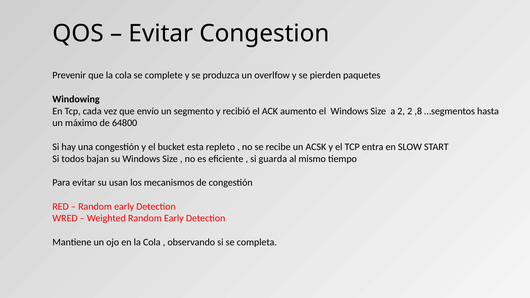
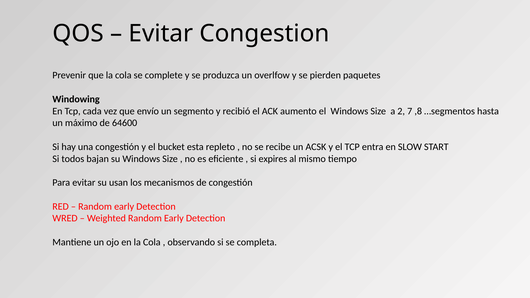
2 2: 2 -> 7 (410, 111)
64800: 64800 -> 64600 (125, 123)
guarda: guarda -> expires (273, 159)
